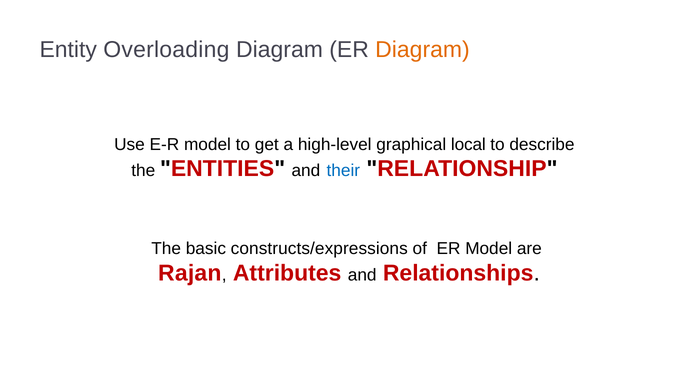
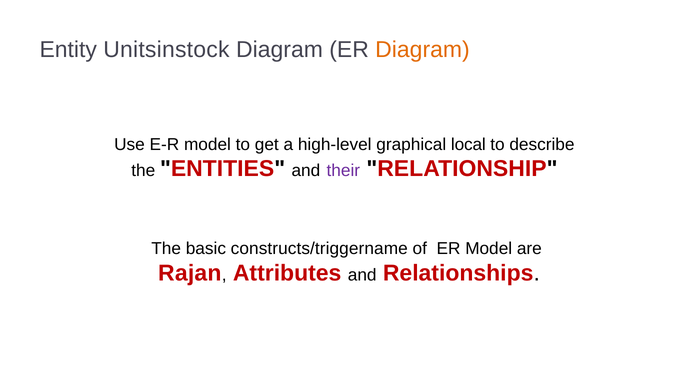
Overloading: Overloading -> Unitsinstock (166, 50)
their colour: blue -> purple (343, 171)
constructs/expressions: constructs/expressions -> constructs/triggername (319, 249)
